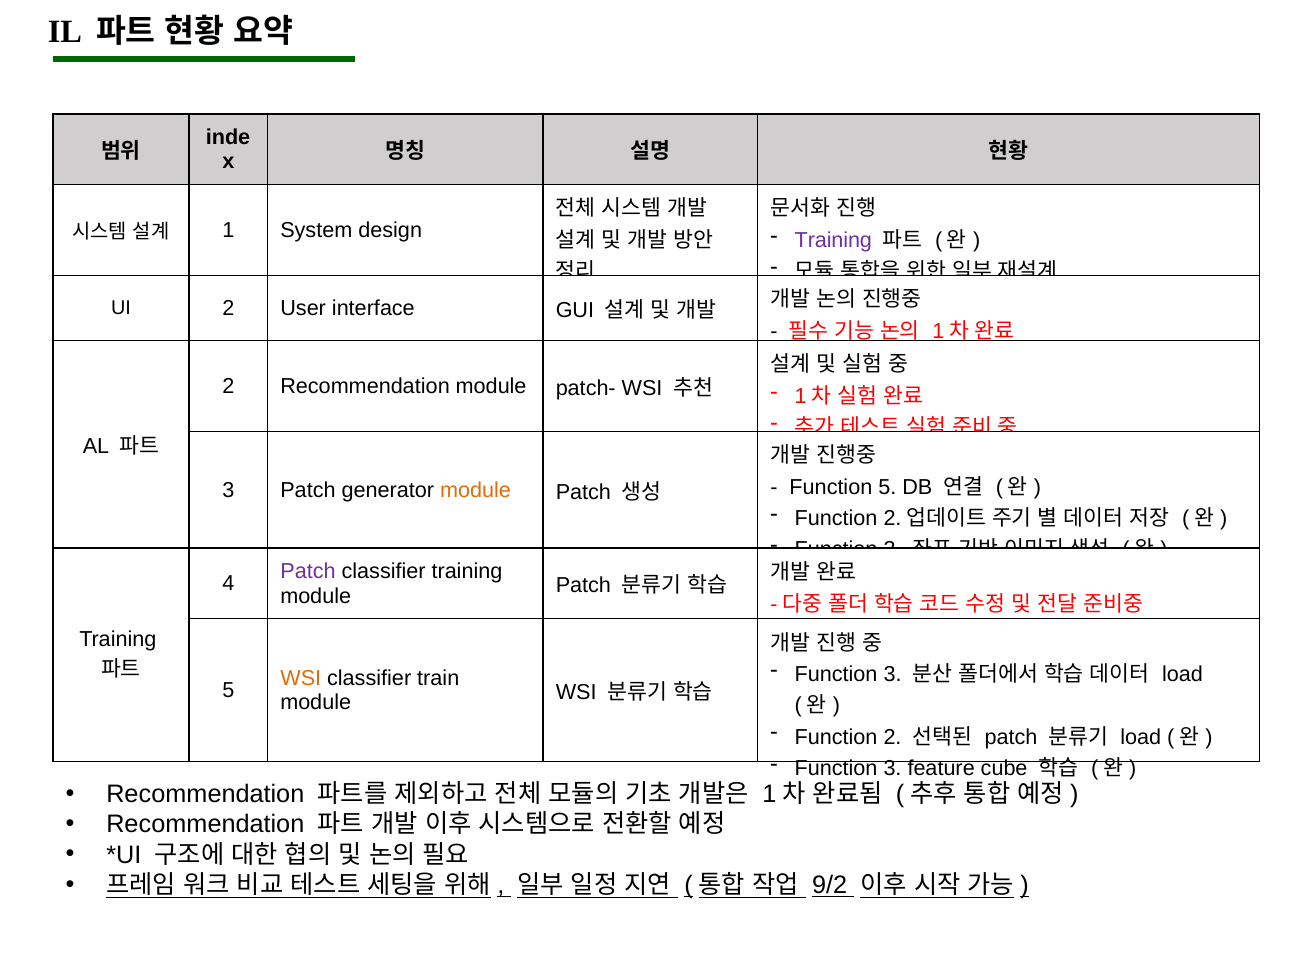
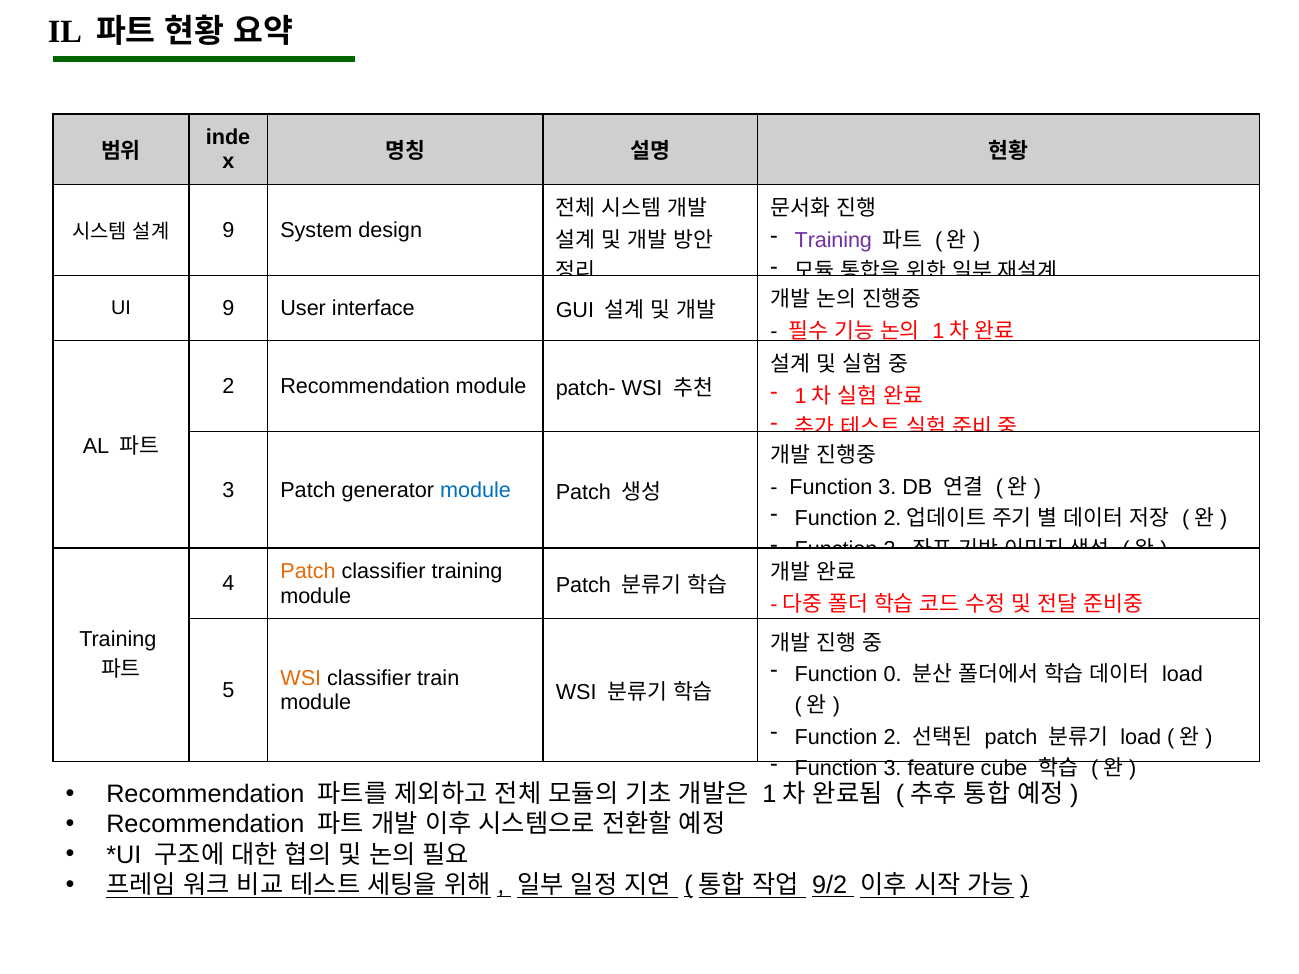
1: 1 -> 9 (228, 230)
UI 2: 2 -> 9 (228, 308)
5: 5 -> 3 (887, 487)
module colour: orange -> blue (475, 490)
Patch colour: purple -> orange (308, 572)
3: 3 -> 0 (893, 674)
